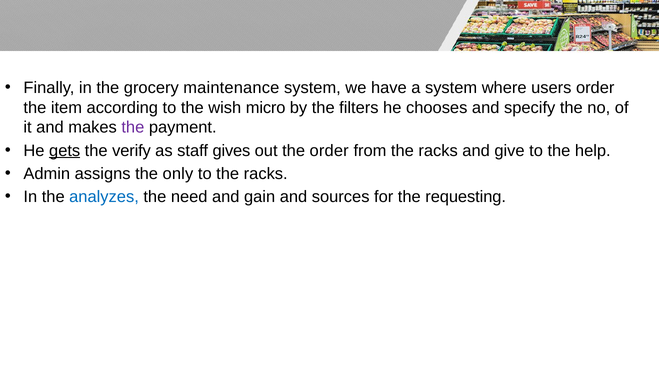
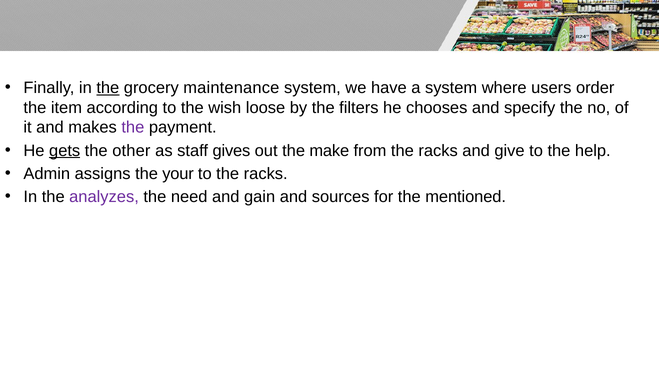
the underline: none -> present (108, 88)
micro: micro -> loose (266, 108)
verify: verify -> other (131, 150)
the order: order -> make (329, 150)
only: only -> your (178, 174)
analyzes colour: blue -> purple (104, 197)
requesting: requesting -> mentioned (466, 197)
